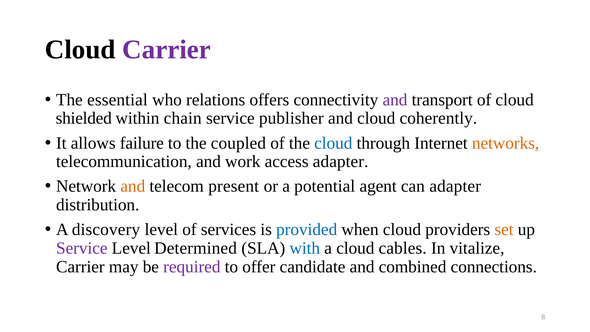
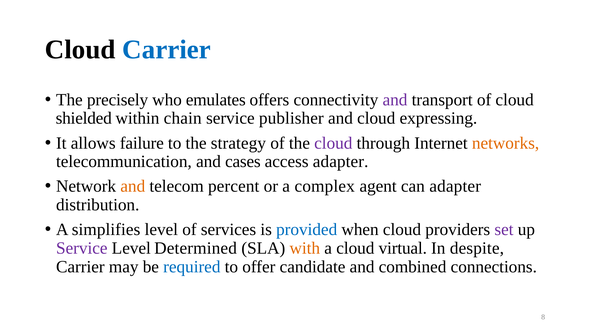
Carrier colour: purple -> blue (167, 50)
essential: essential -> precisely (118, 100)
relations: relations -> emulates (216, 100)
coherently: coherently -> expressing (438, 118)
coupled: coupled -> strategy (238, 143)
cloud colour: blue -> purple (333, 143)
work: work -> cases (243, 162)
present: present -> percent (234, 186)
potential: potential -> complex (325, 186)
discovery: discovery -> simplifies (106, 229)
set colour: orange -> purple (504, 229)
with colour: blue -> orange (305, 248)
cables: cables -> virtual (403, 248)
vitalize: vitalize -> despite (477, 248)
required colour: purple -> blue (192, 267)
